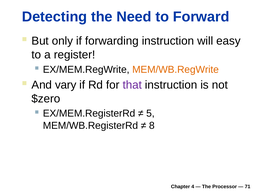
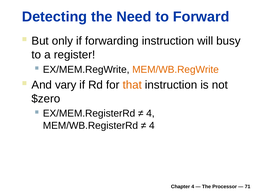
easy: easy -> busy (228, 41)
that colour: purple -> orange (132, 85)
5: 5 -> 4 (150, 113)
8: 8 -> 4 (152, 125)
